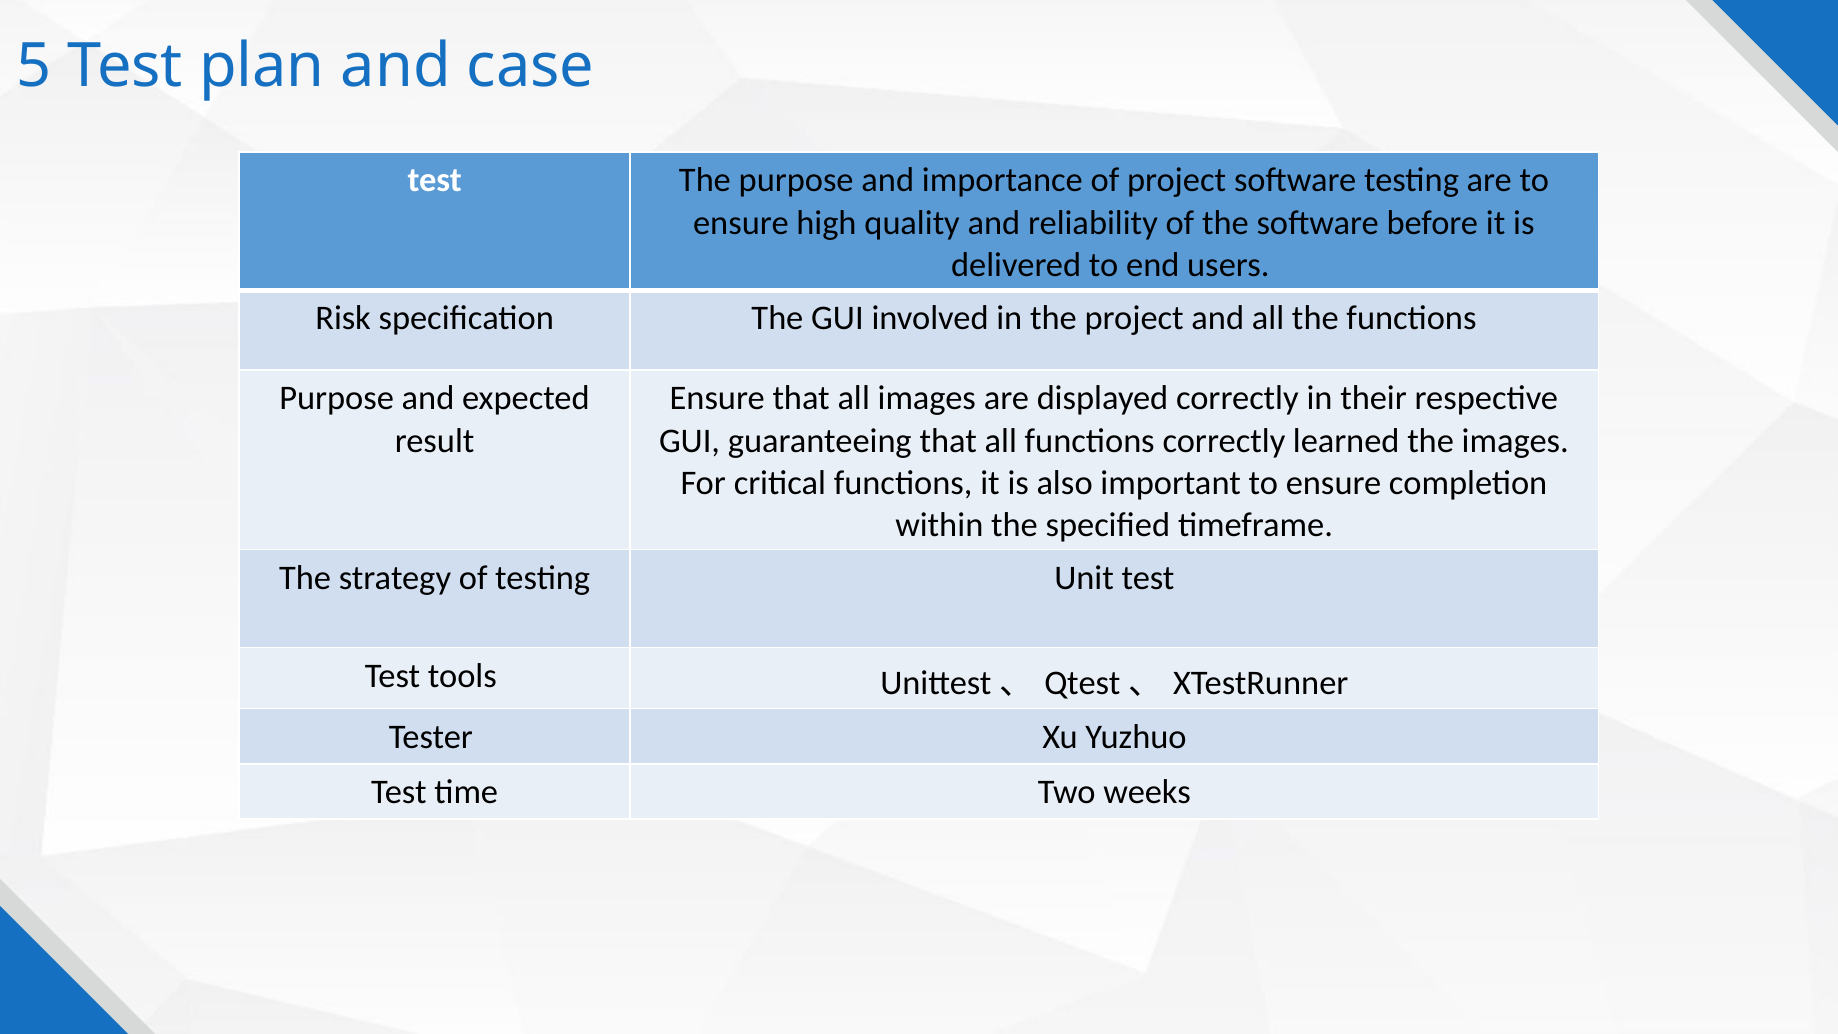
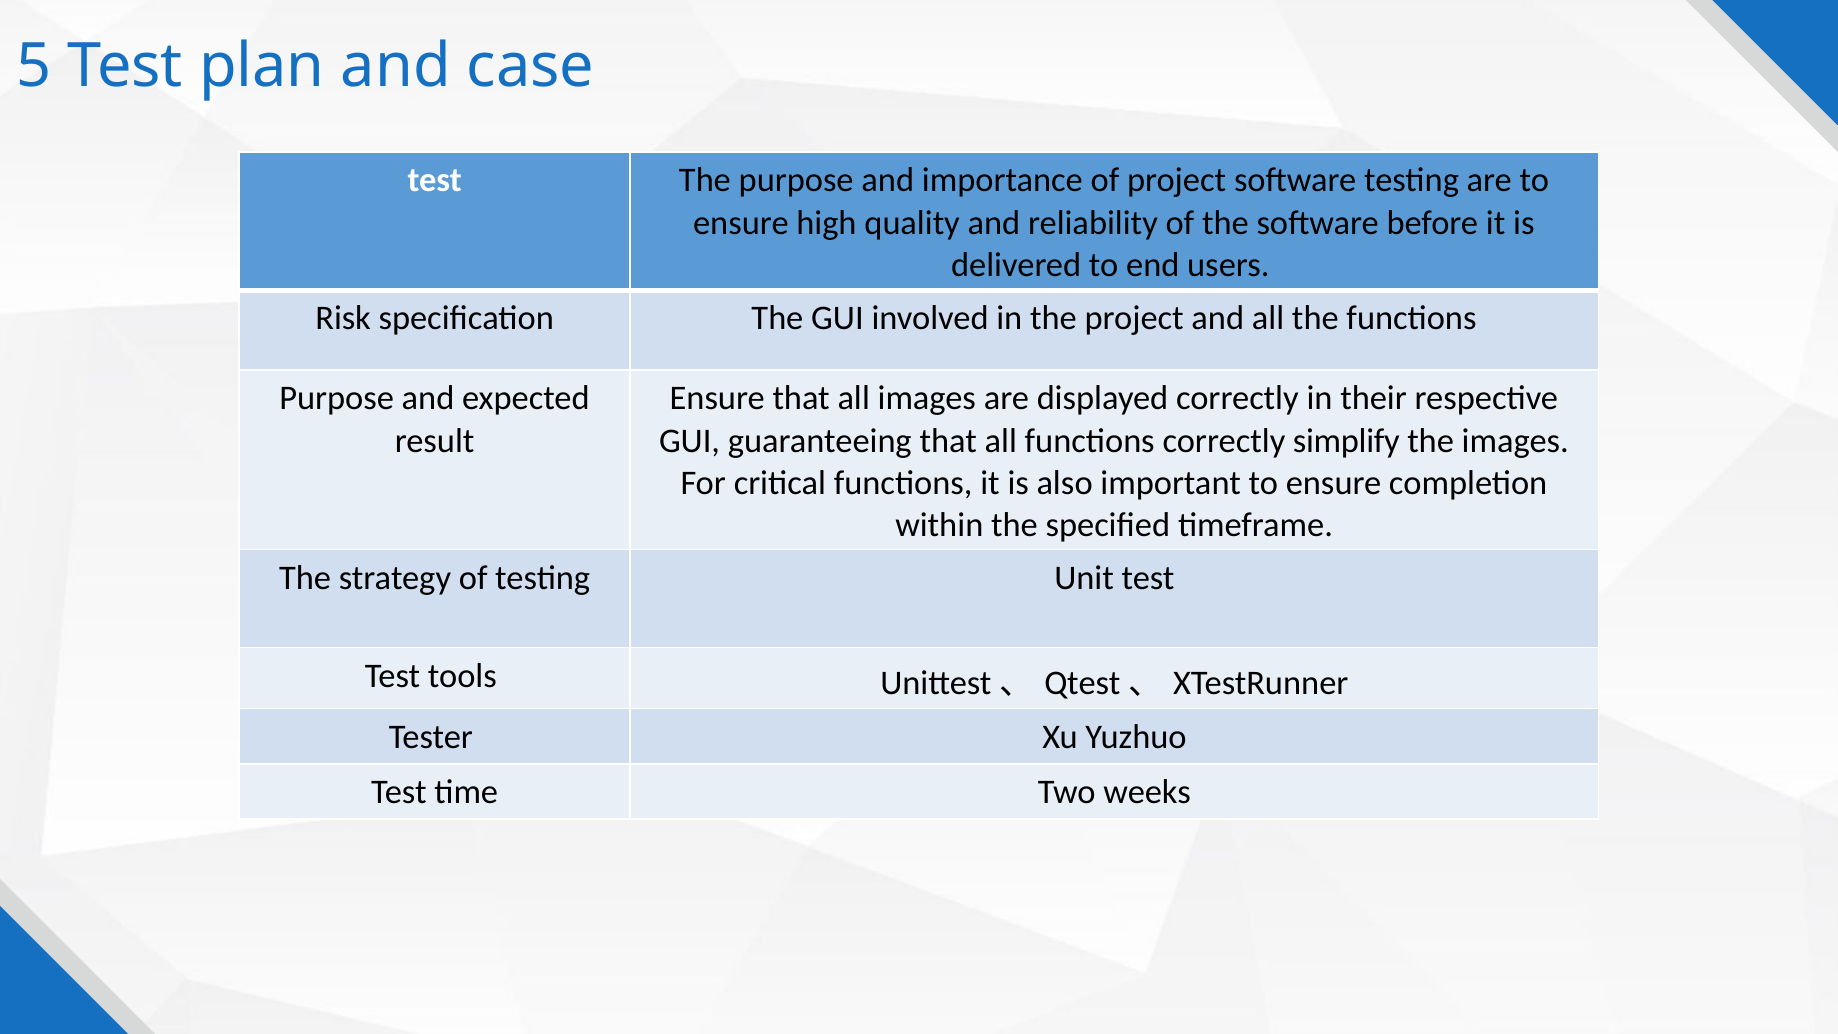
learned: learned -> simplify (1346, 441)
